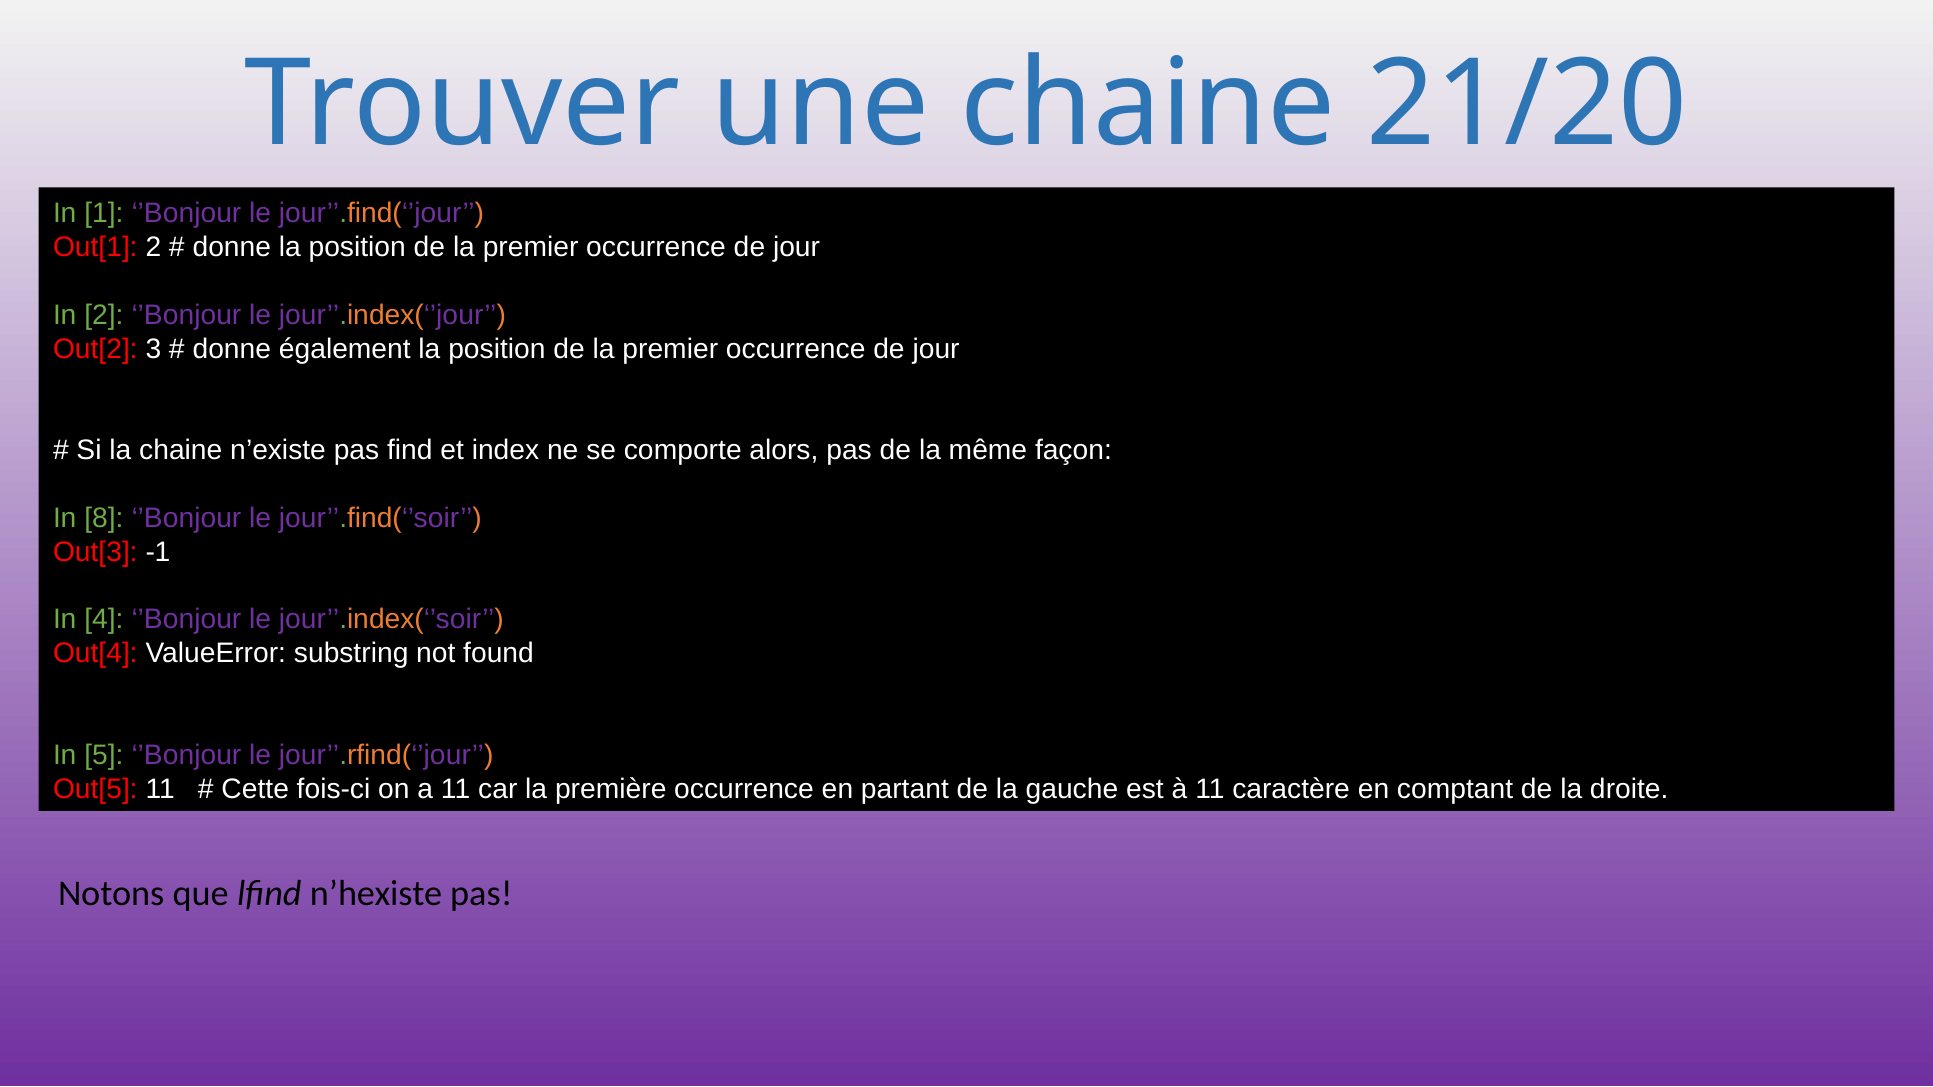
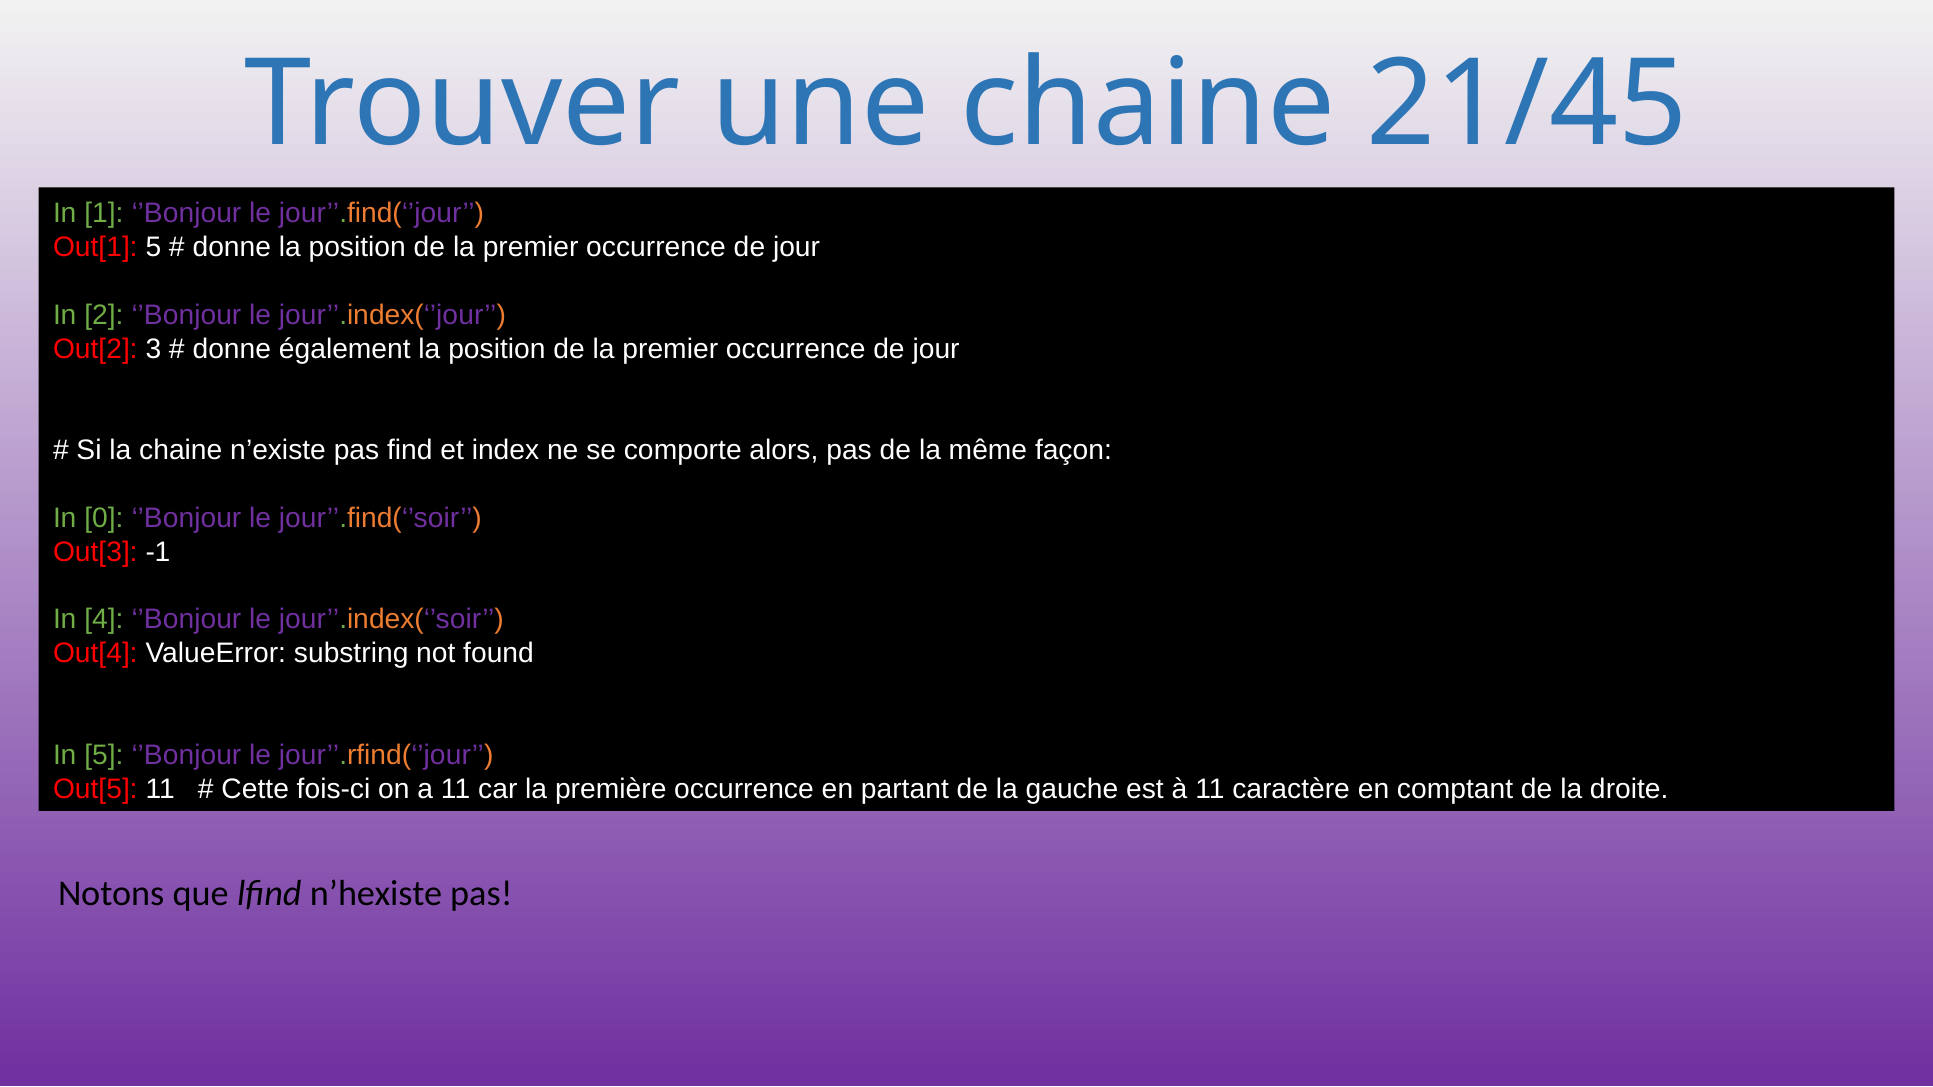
21/20: 21/20 -> 21/45 (1527, 104)
Out[1 2: 2 -> 5 (153, 247)
8: 8 -> 0 (104, 518)
